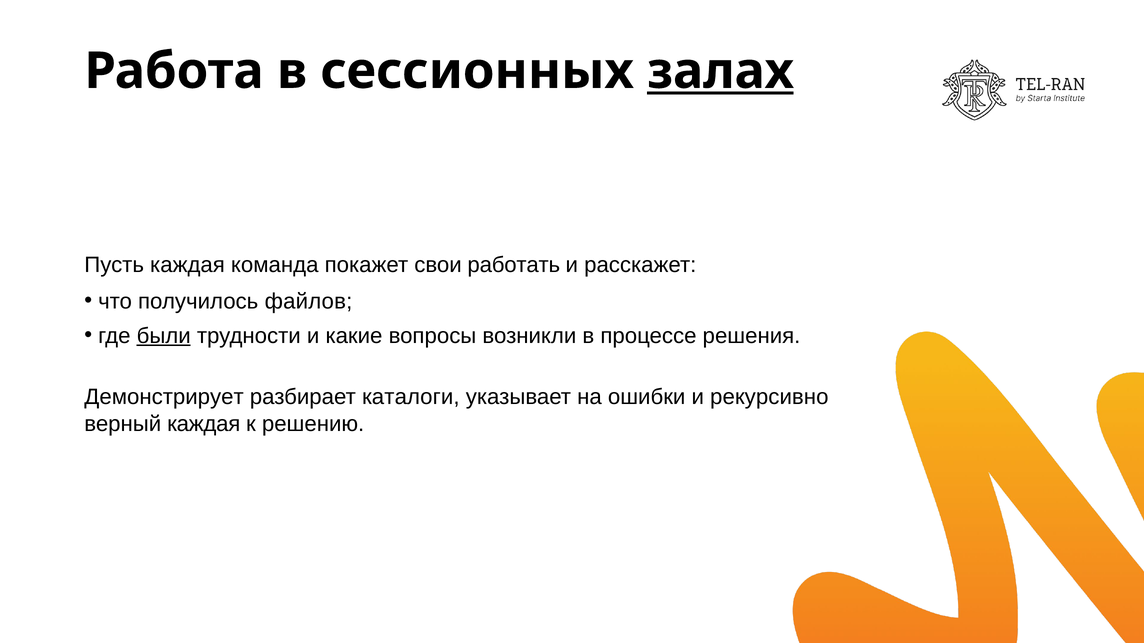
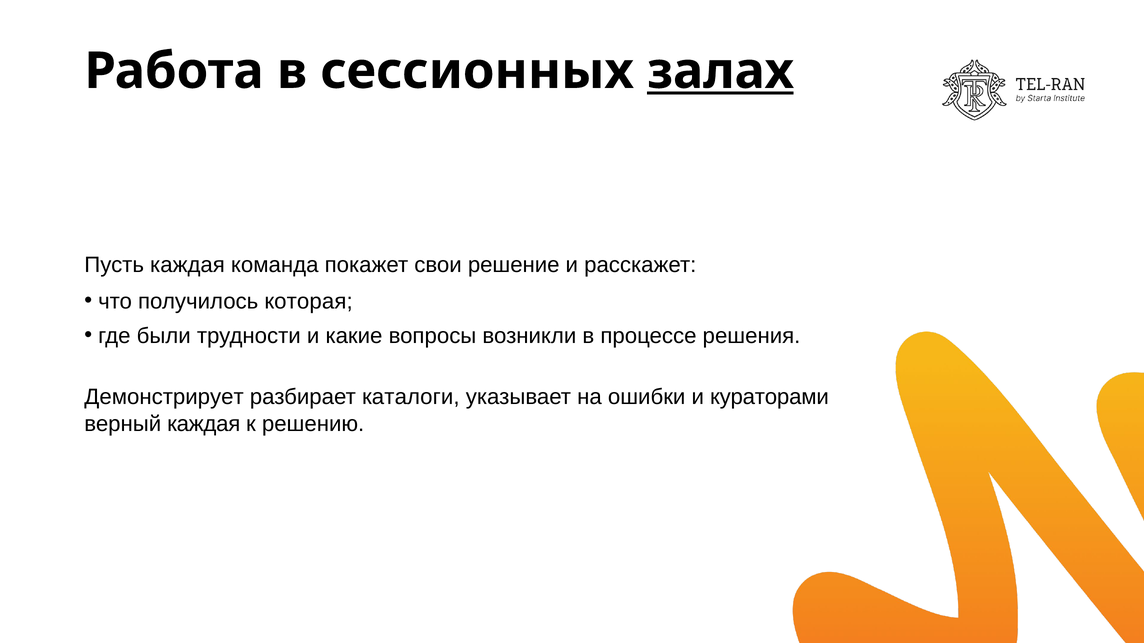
работать: работать -> решение (514, 265)
файлов: файлов -> которая (309, 301)
были underline: present -> none (164, 336)
рекурсивно: рекурсивно -> кураторами (769, 397)
